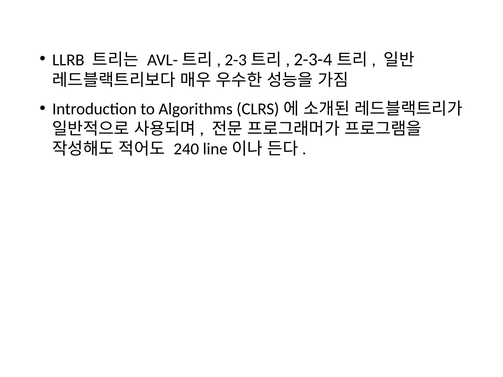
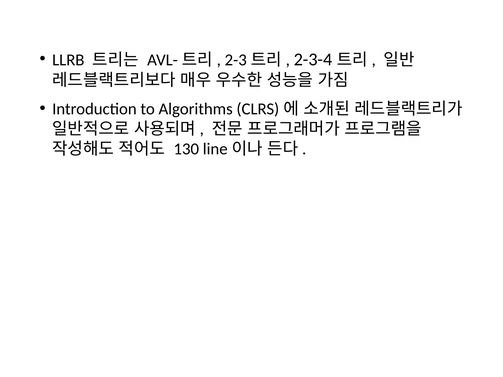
240: 240 -> 130 (186, 149)
